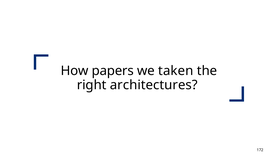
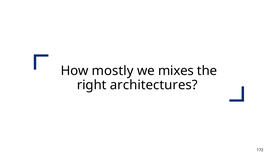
papers: papers -> mostly (113, 71)
taken: taken -> mixes (176, 71)
